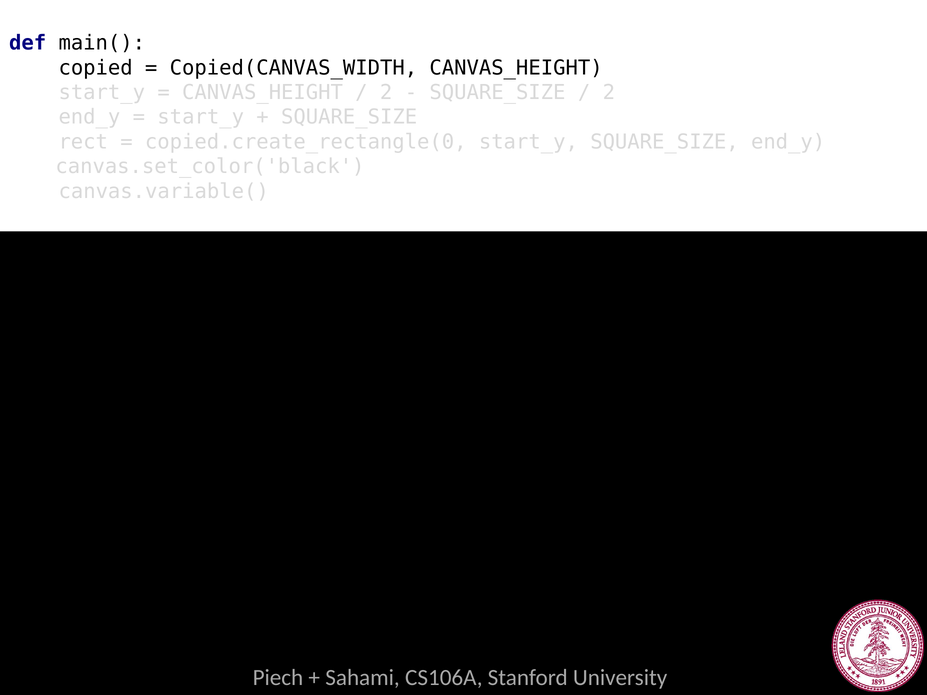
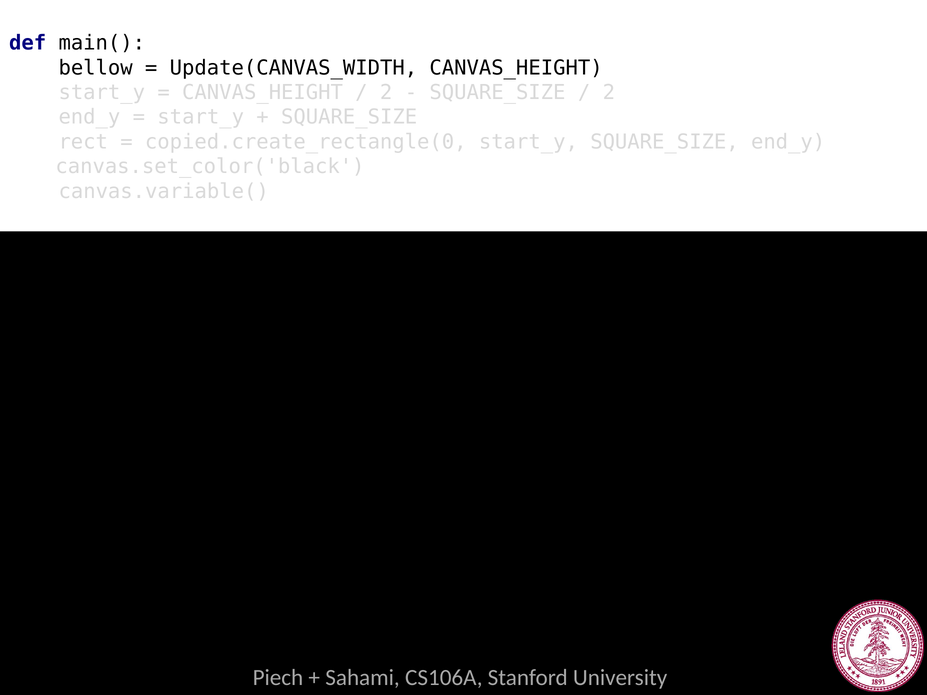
copied: copied -> bellow (96, 68)
Copied(CANVAS_WIDTH: Copied(CANVAS_WIDTH -> Update(CANVAS_WIDTH (293, 68)
